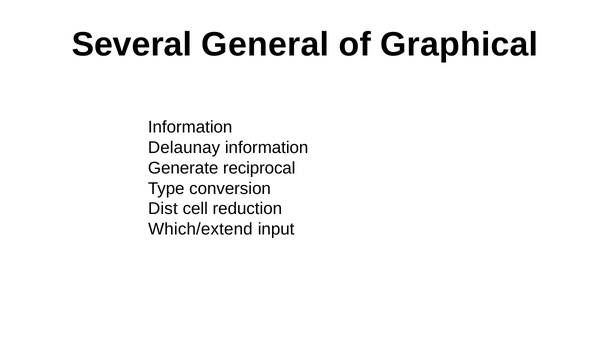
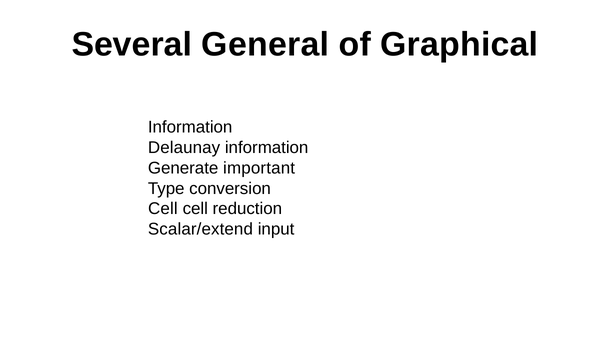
reciprocal: reciprocal -> important (259, 168)
Dist: Dist -> Cell (163, 209)
Which/extend: Which/extend -> Scalar/extend (200, 229)
